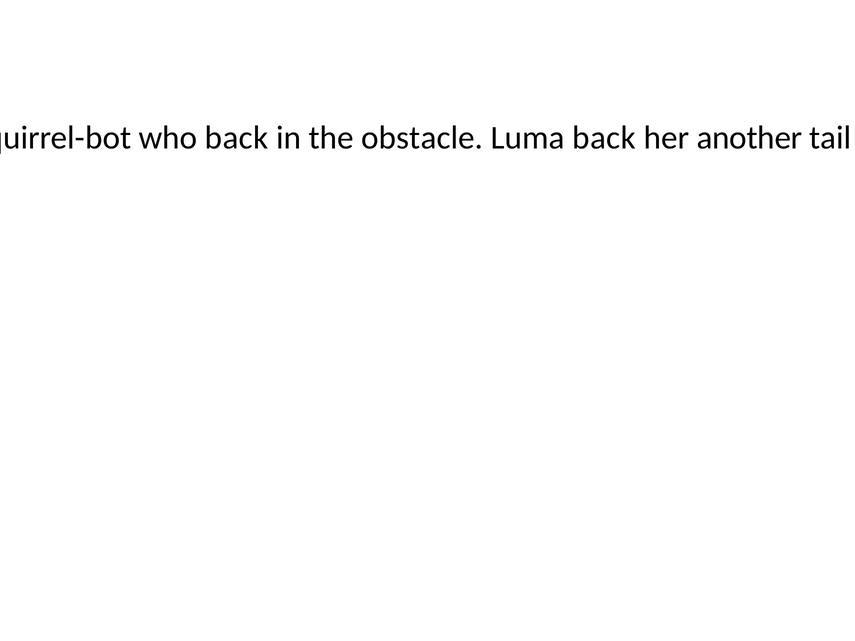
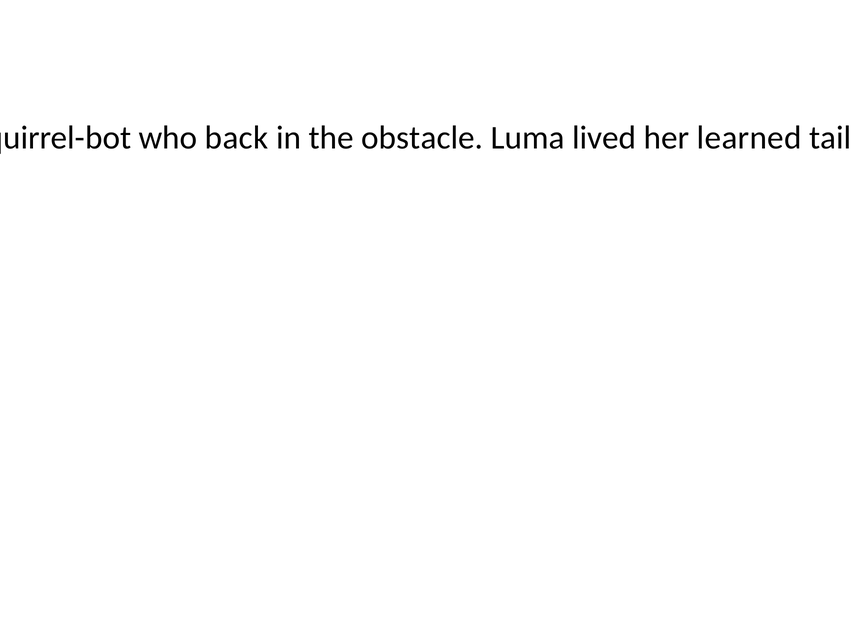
Luma back: back -> lived (604, 138)
another: another -> learned (749, 138)
